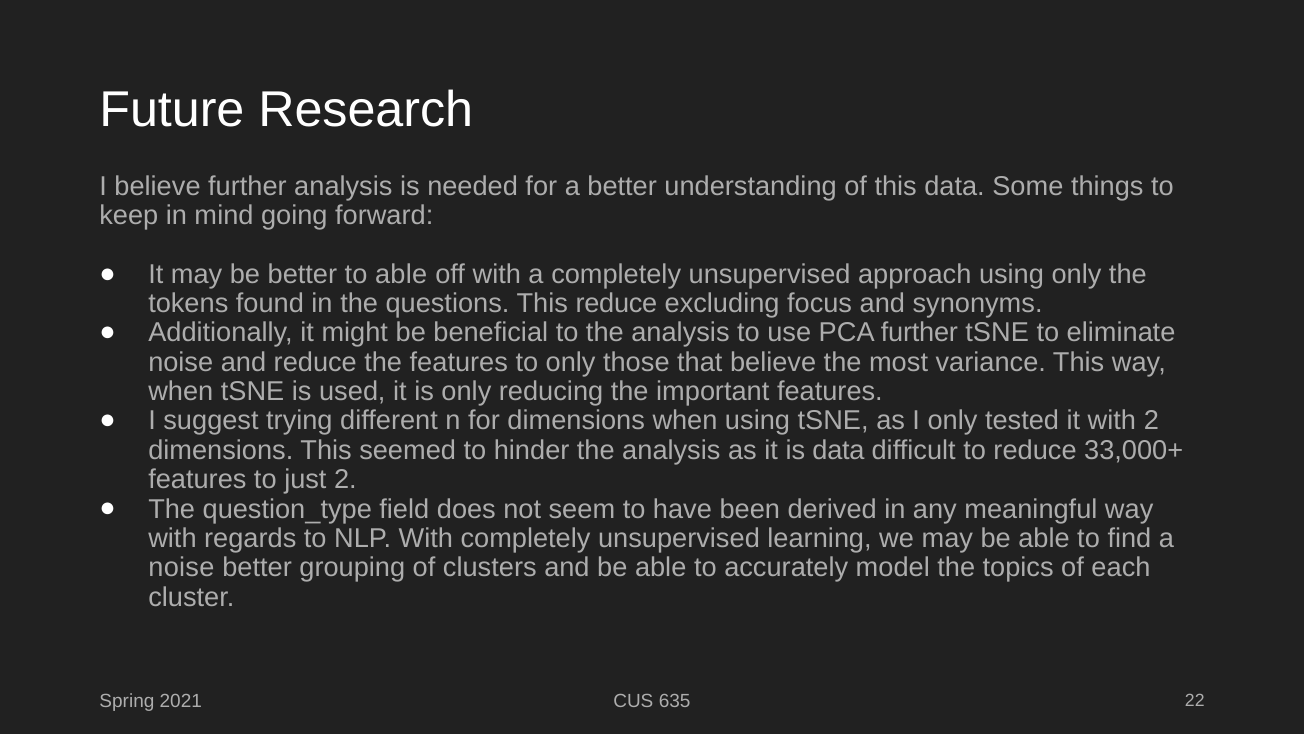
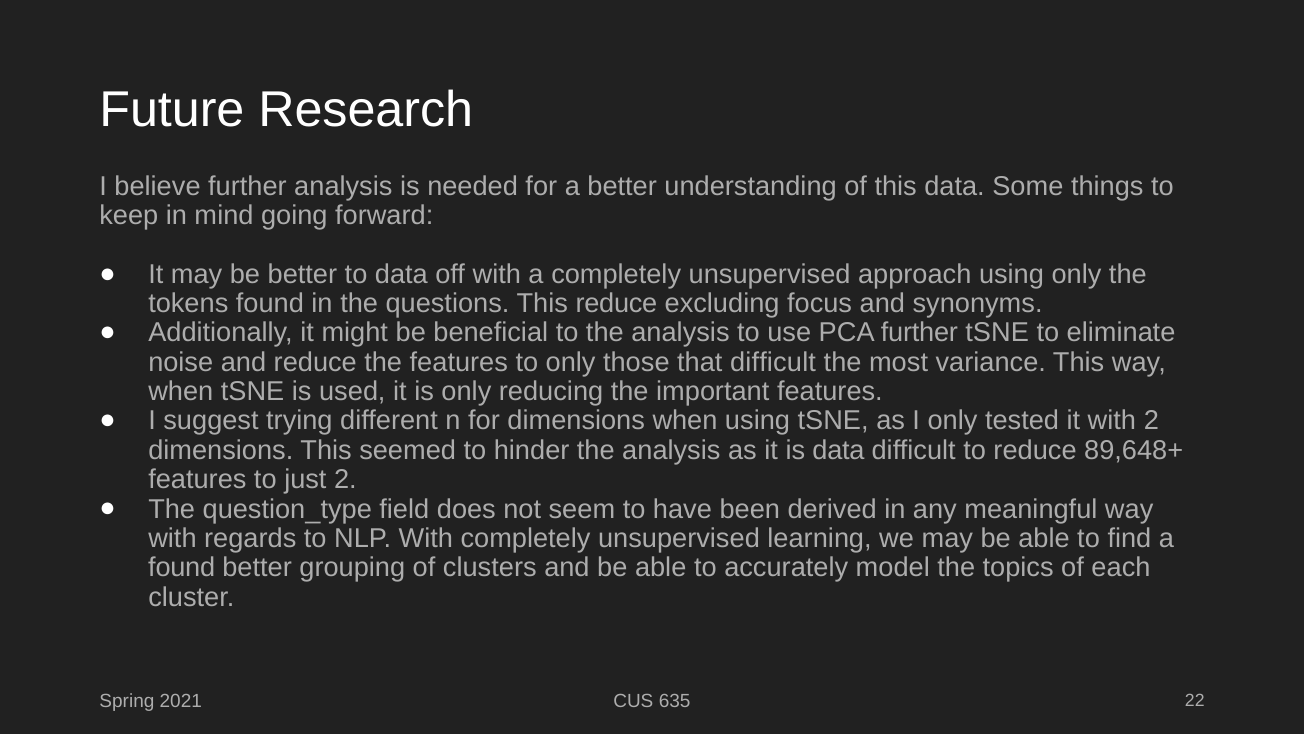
to able: able -> data (401, 274)
that believe: believe -> difficult (773, 362)
33,000+: 33,000+ -> 89,648+ (1134, 450)
noise: noise -> found (182, 567)
